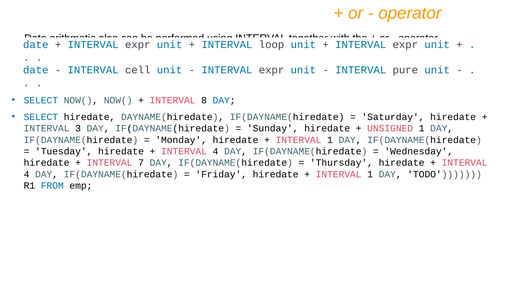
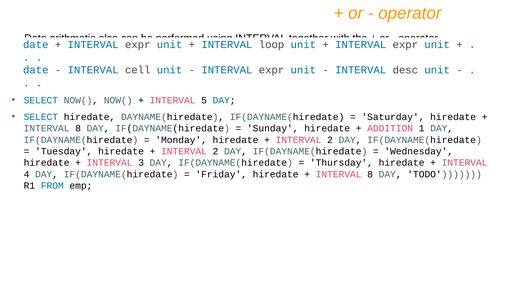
pure: pure -> desc (405, 70)
8: 8 -> 5 (204, 100)
3: 3 -> 8 (78, 128)
UNSIGNED: UNSIGNED -> ADDITION (390, 128)
1: 1 -> 2 (330, 140)
4: 4 -> 2 (215, 151)
7: 7 -> 3 (141, 162)
1: 1 -> 8 (370, 174)
